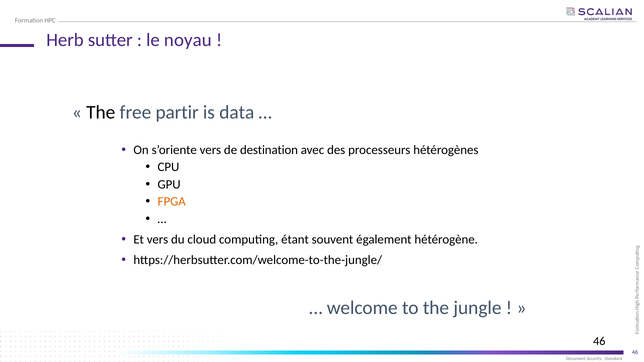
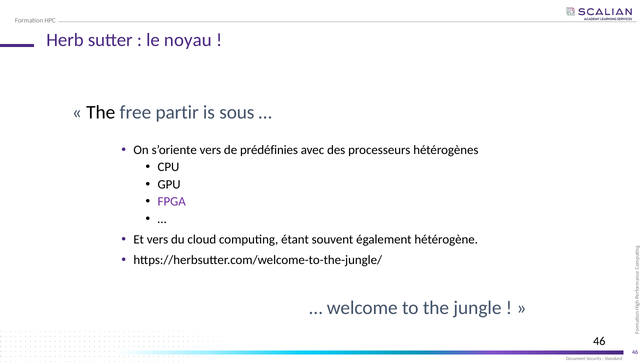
data: data -> sous (237, 113)
destination: destination -> prédéfinies (269, 150)
FPGA colour: orange -> purple (172, 202)
